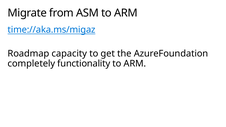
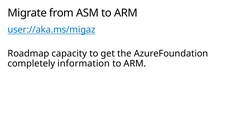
time://aka.ms/migaz: time://aka.ms/migaz -> user://aka.ms/migaz (52, 30)
functionality: functionality -> information (84, 64)
